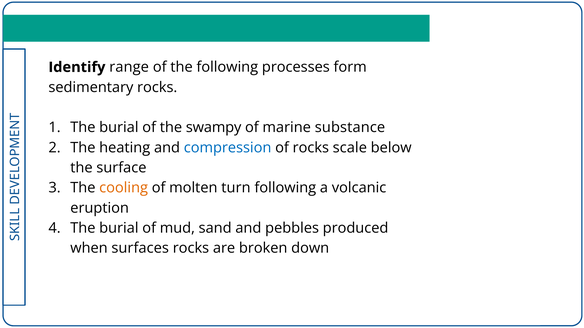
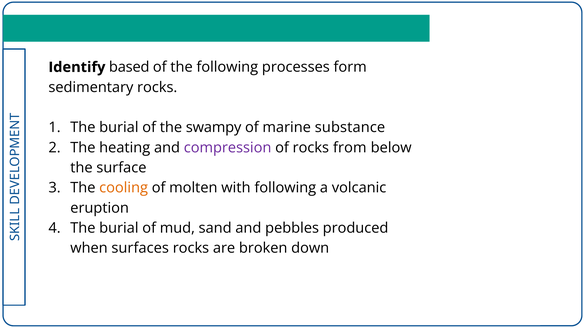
range: range -> based (129, 67)
compression colour: blue -> purple (228, 148)
scale: scale -> from (350, 148)
turn: turn -> with (236, 188)
